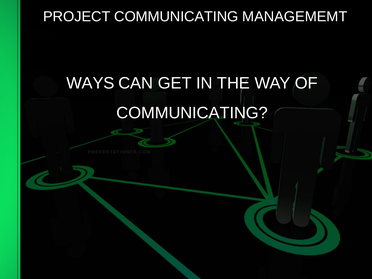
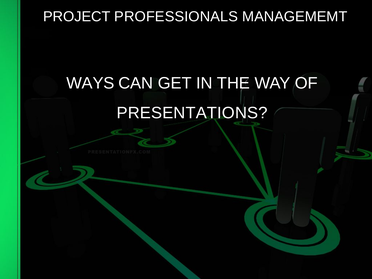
PROJECT COMMUNICATING: COMMUNICATING -> PROFESSIONALS (176, 17)
COMMUNICATING: COMMUNICATING -> PRESENTATIONS (192, 113)
